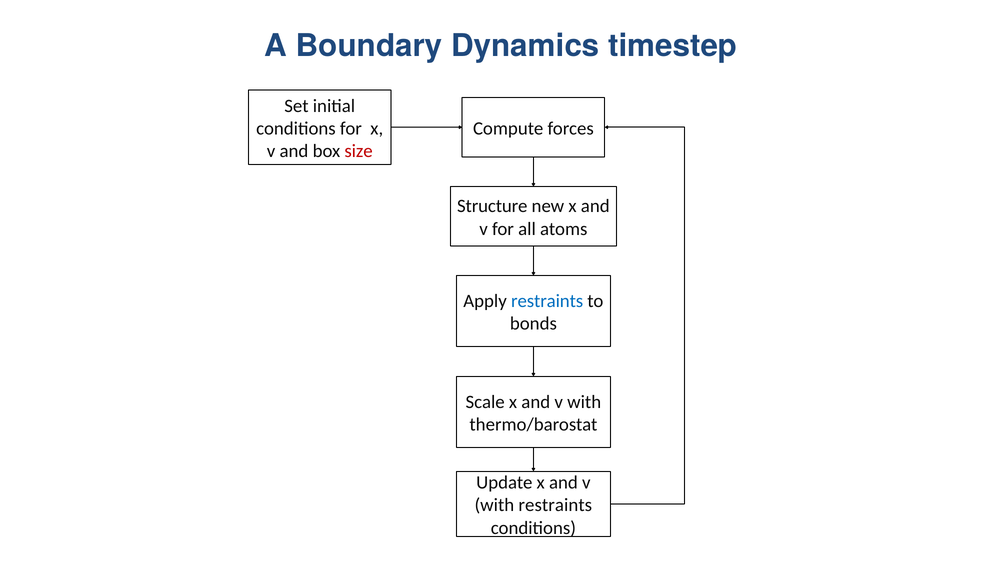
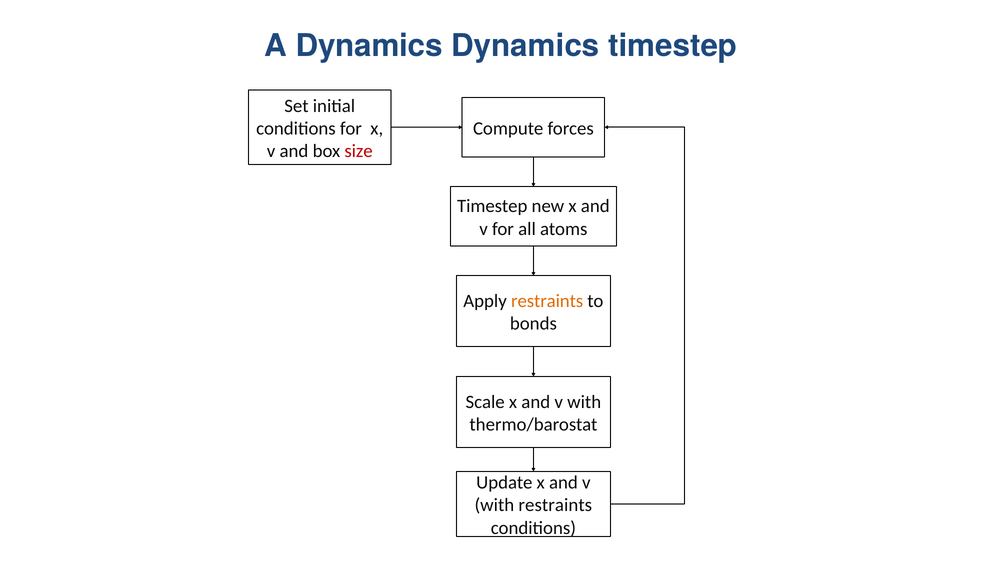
A Boundary: Boundary -> Dynamics (369, 46)
Structure: Structure -> Timestep (492, 206)
restraints colour: blue -> orange (547, 301)
